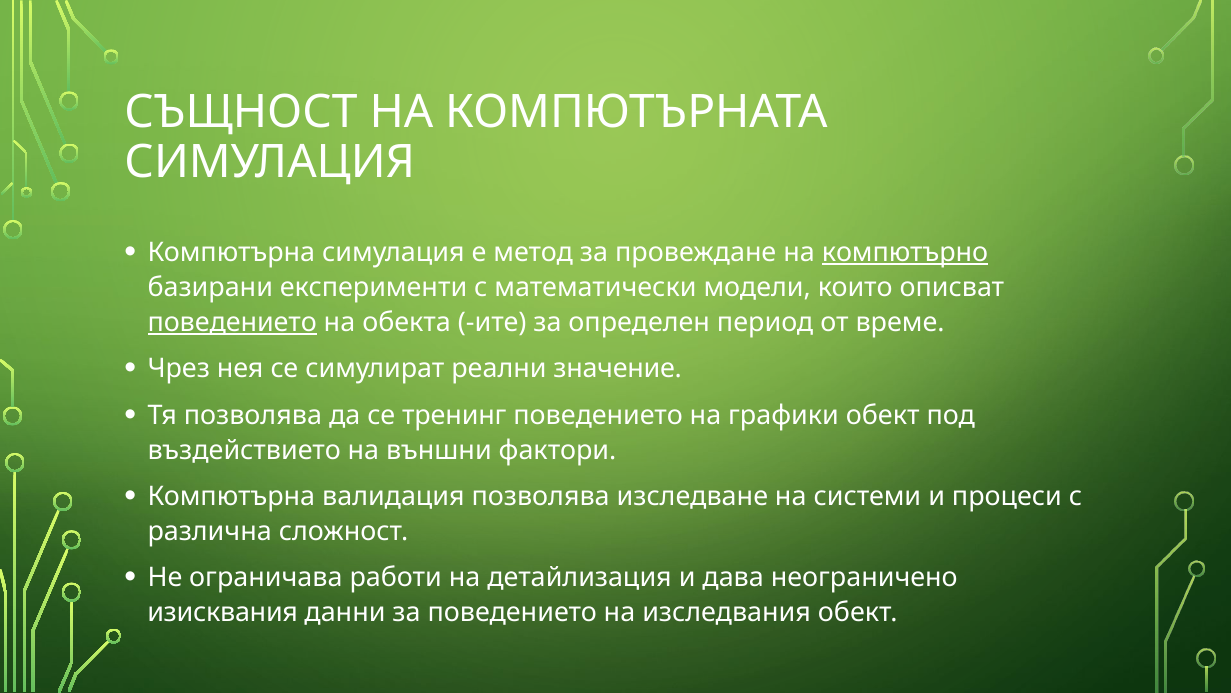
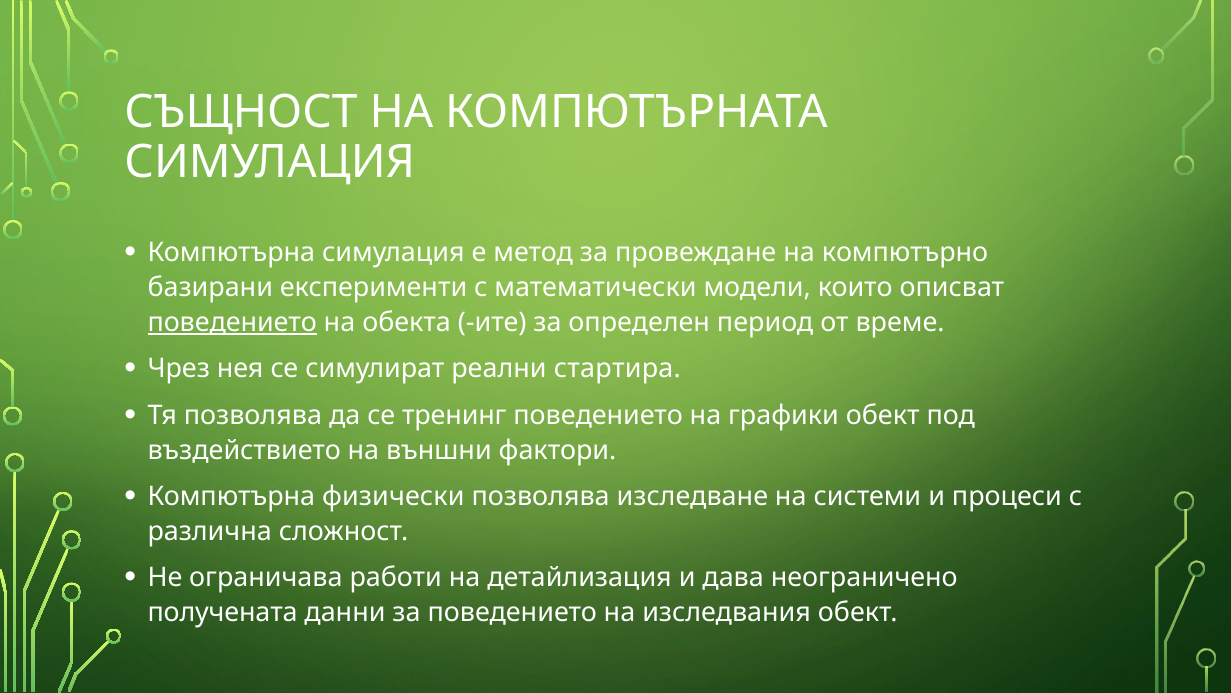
компютърно underline: present -> none (905, 252)
значение: значение -> стартира (617, 369)
валидация: валидация -> физически (393, 496)
изисквания: изисквания -> получената (223, 613)
